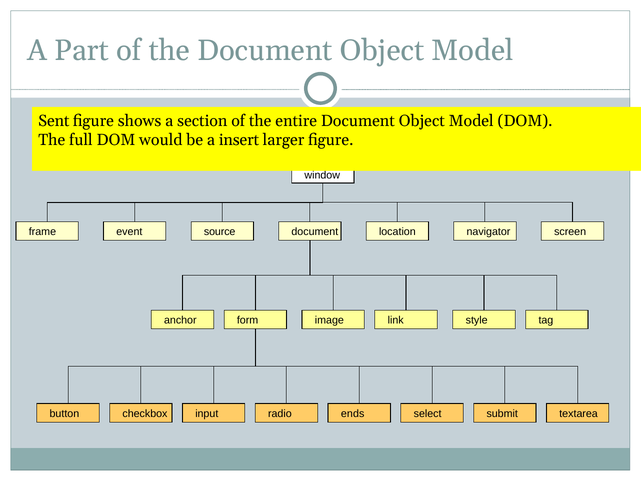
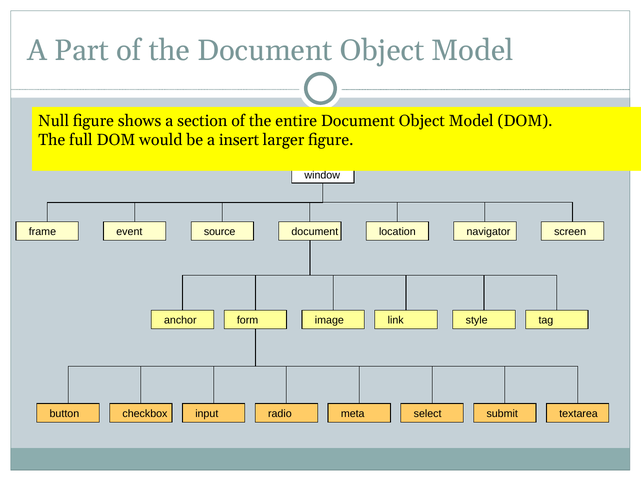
Sent: Sent -> Null (54, 121)
ends: ends -> meta (353, 413)
